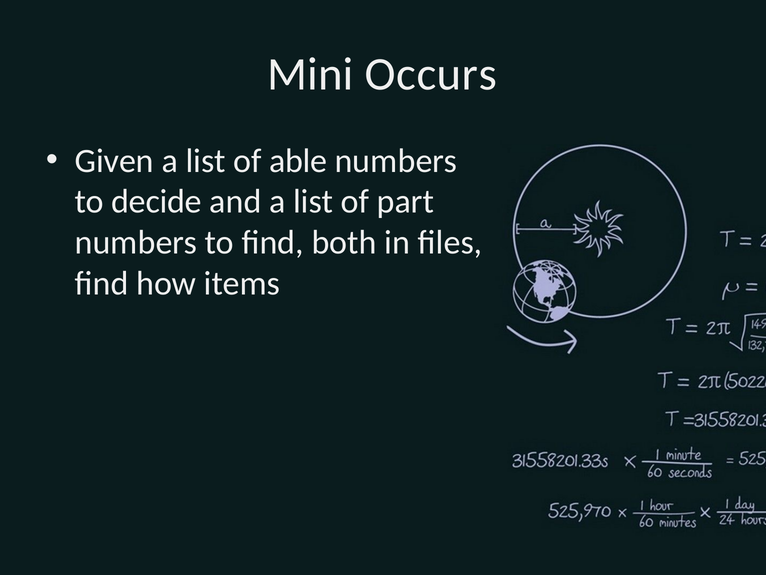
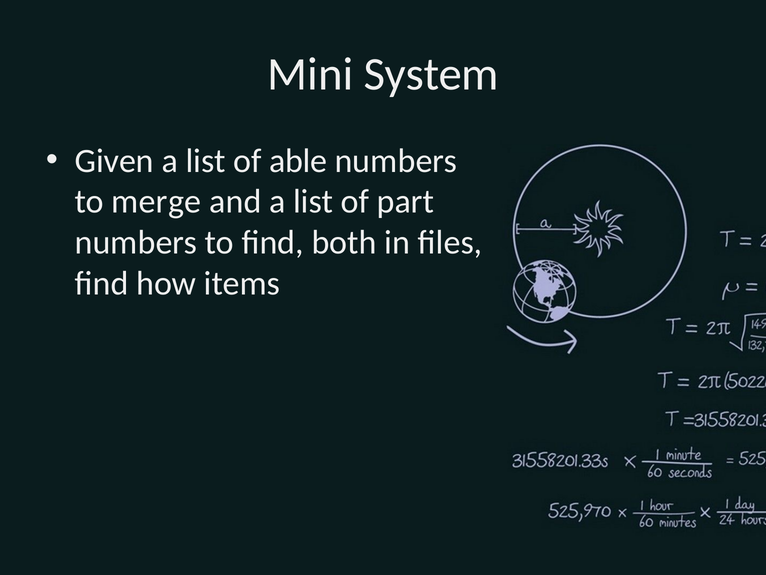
Occurs: Occurs -> System (431, 74)
decide: decide -> merge (156, 202)
